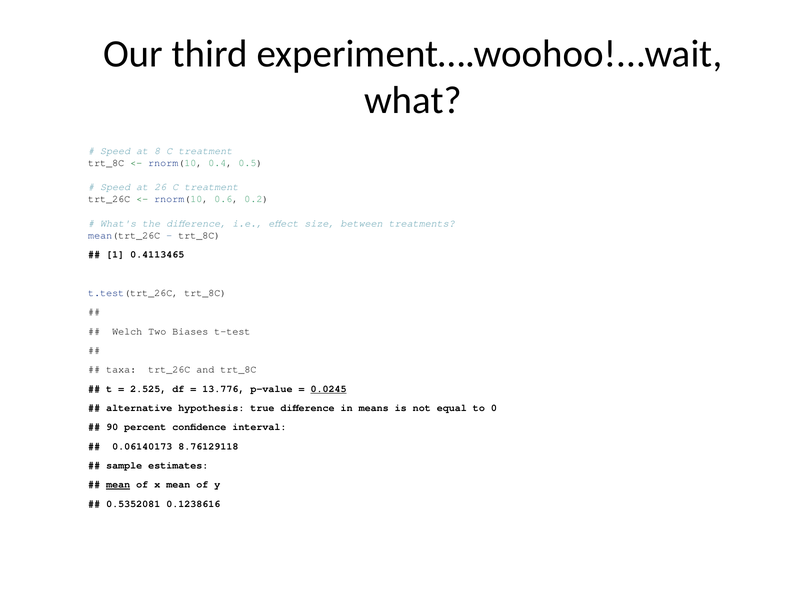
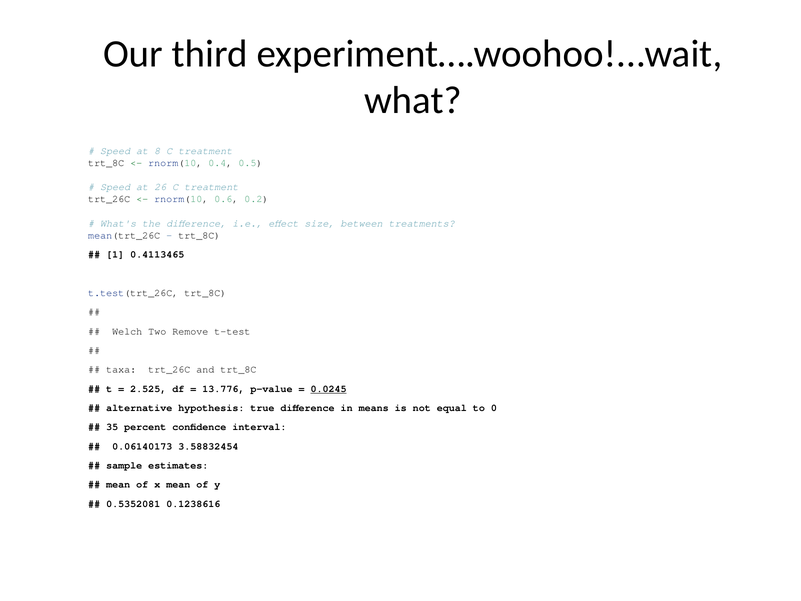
Biases: Biases -> Remove (190, 331)
90: 90 -> 35 (112, 427)
8.76129118: 8.76129118 -> 3.58832454 (208, 446)
mean underline: present -> none (118, 484)
